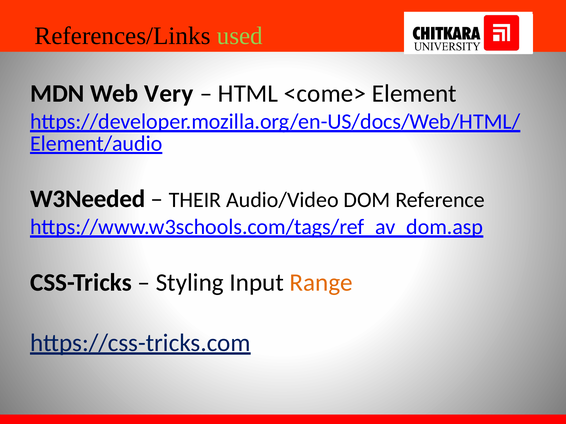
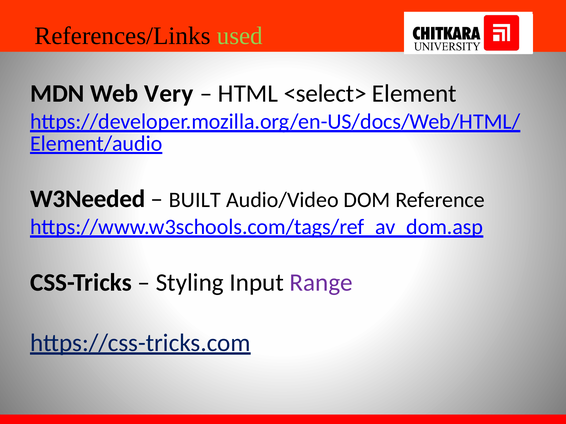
<come>: <come> -> <select> (325, 94)
THEIR: THEIR -> BUILT (195, 200)
Range colour: orange -> purple (321, 283)
